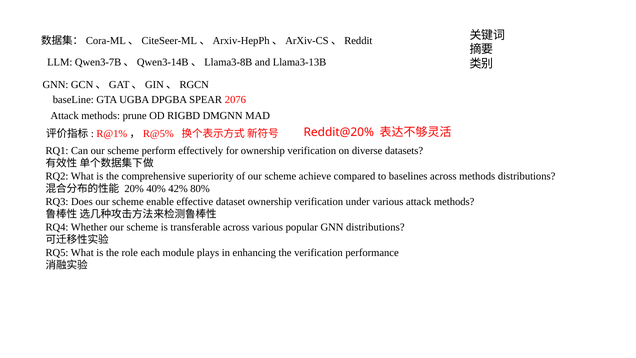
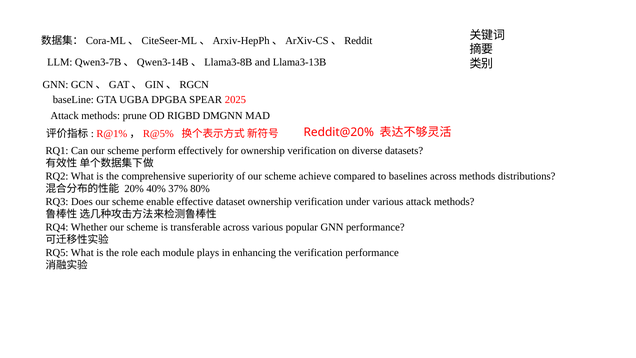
2076: 2076 -> 2025 (235, 100)
42%: 42% -> 37% (178, 189)
GNN distributions: distributions -> performance (375, 227)
